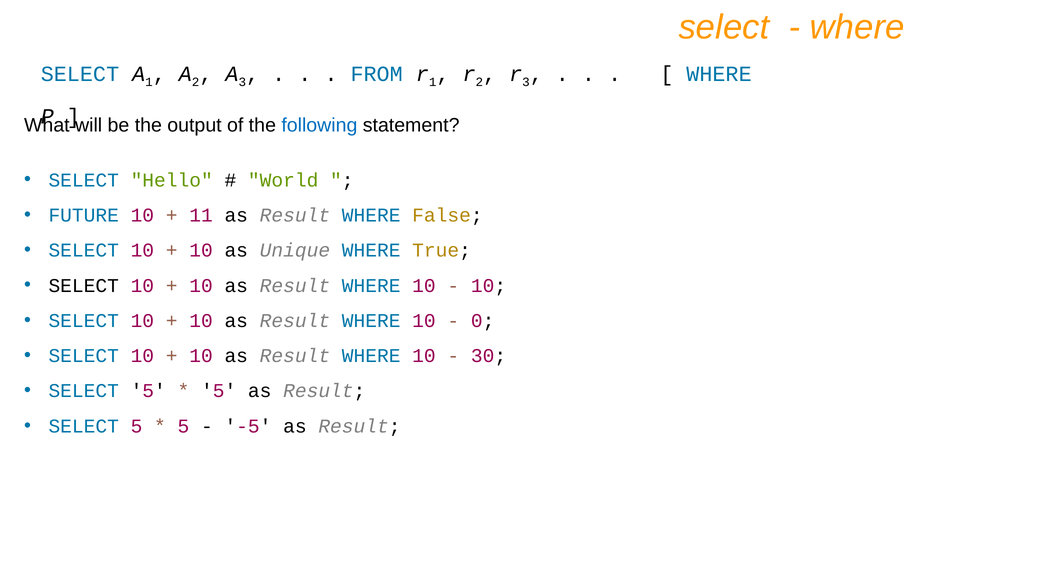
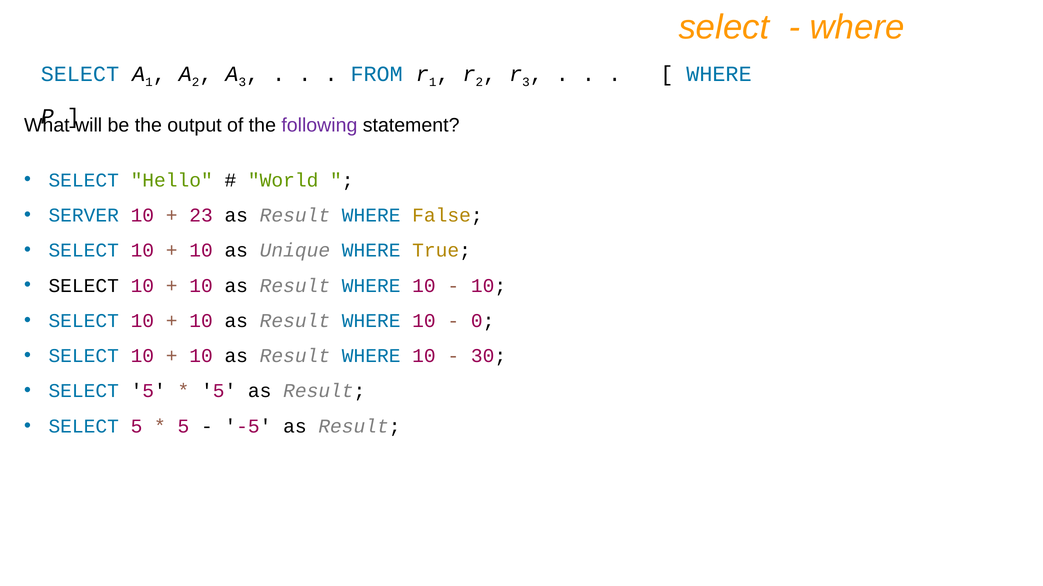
following colour: blue -> purple (319, 126)
FUTURE: FUTURE -> SERVER (84, 216)
11: 11 -> 23 (201, 216)
